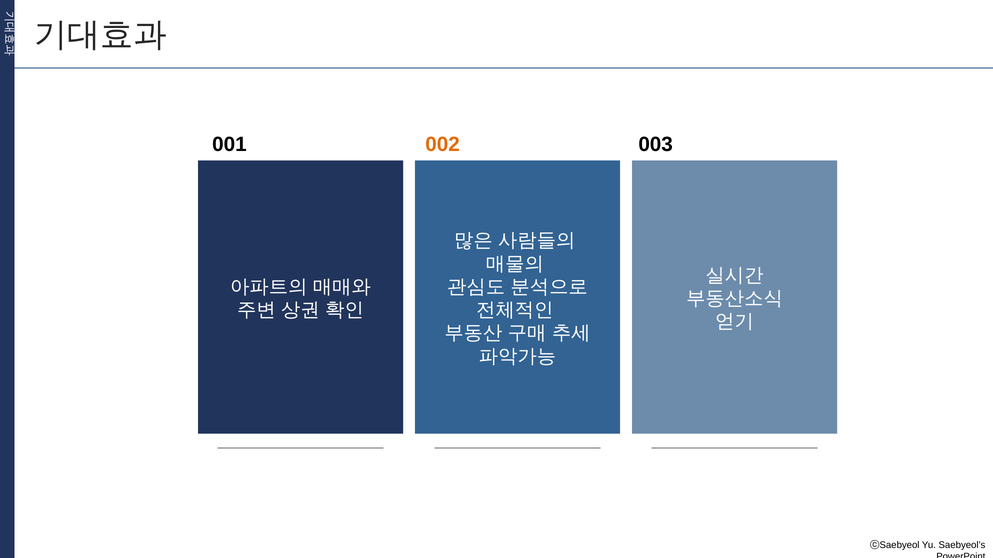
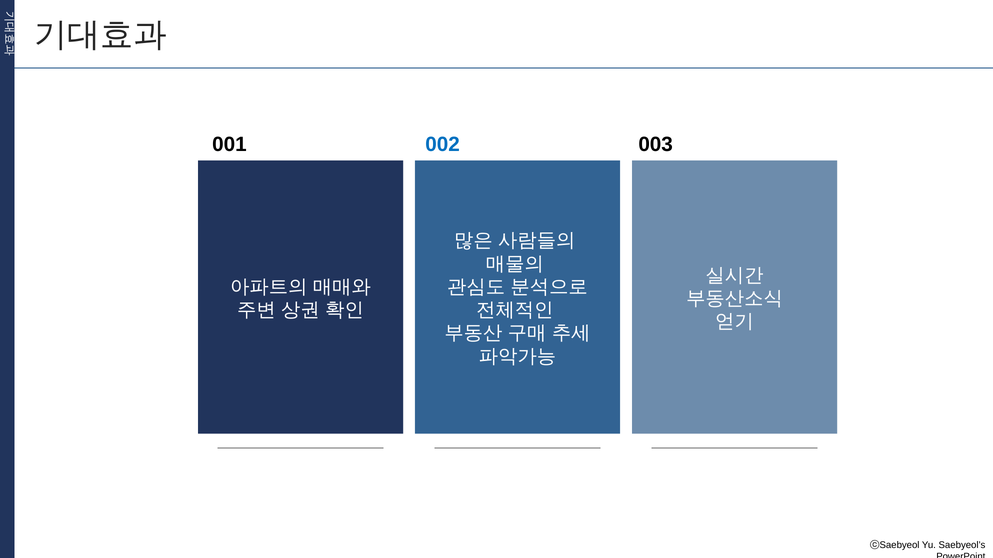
002 colour: orange -> blue (443, 145)
